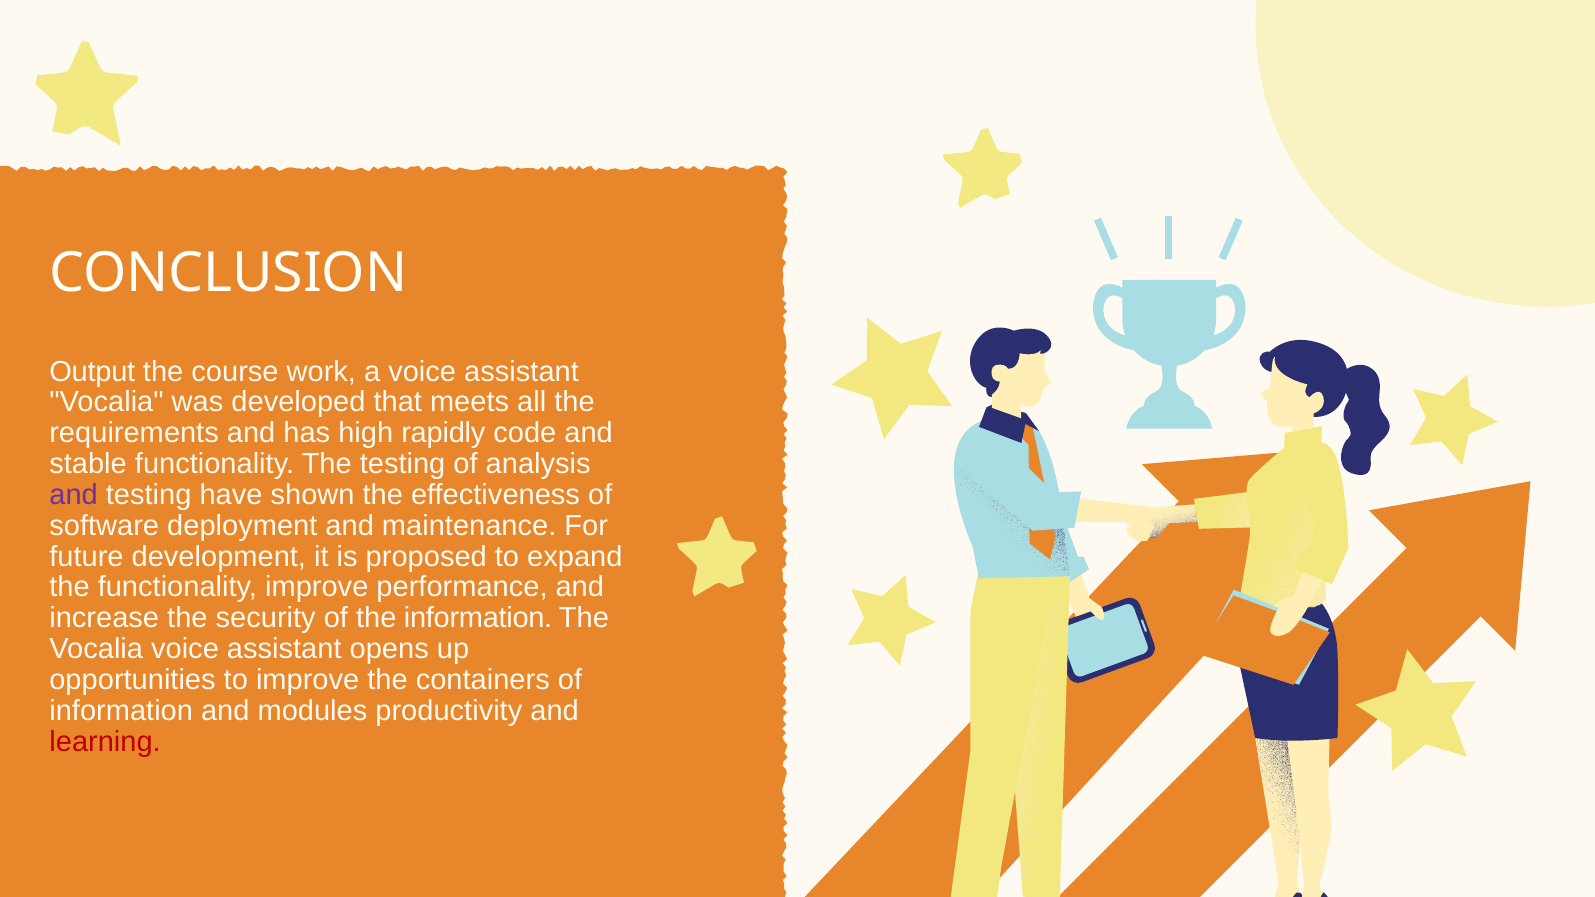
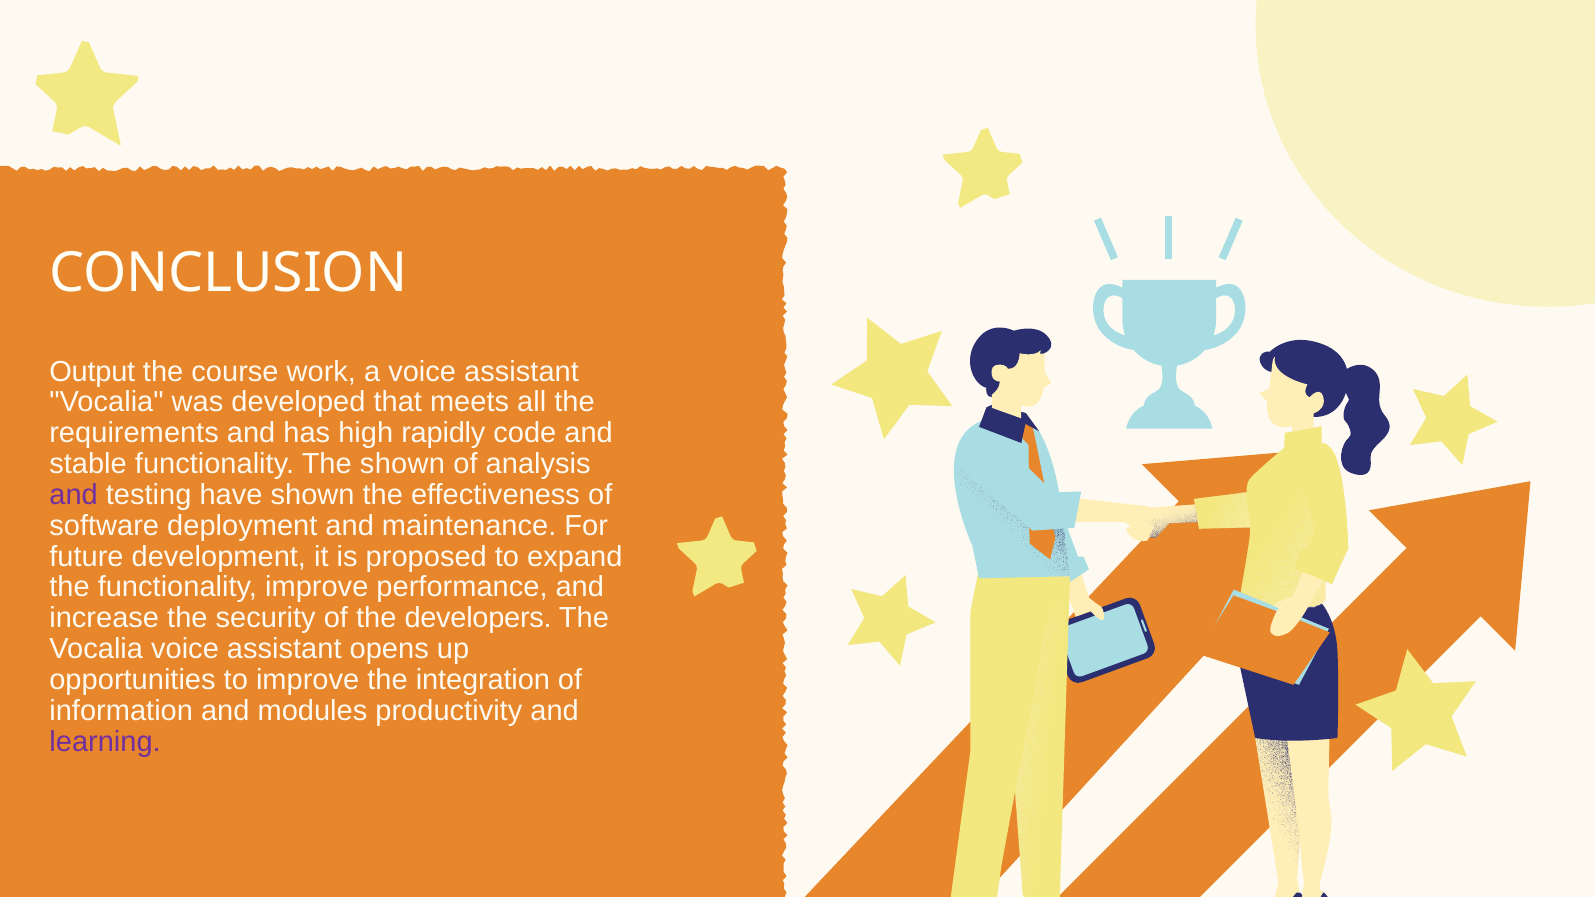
The testing: testing -> shown (402, 464)
the information: information -> developers (478, 618)
containers: containers -> integration (483, 680)
learning colour: red -> purple (105, 742)
